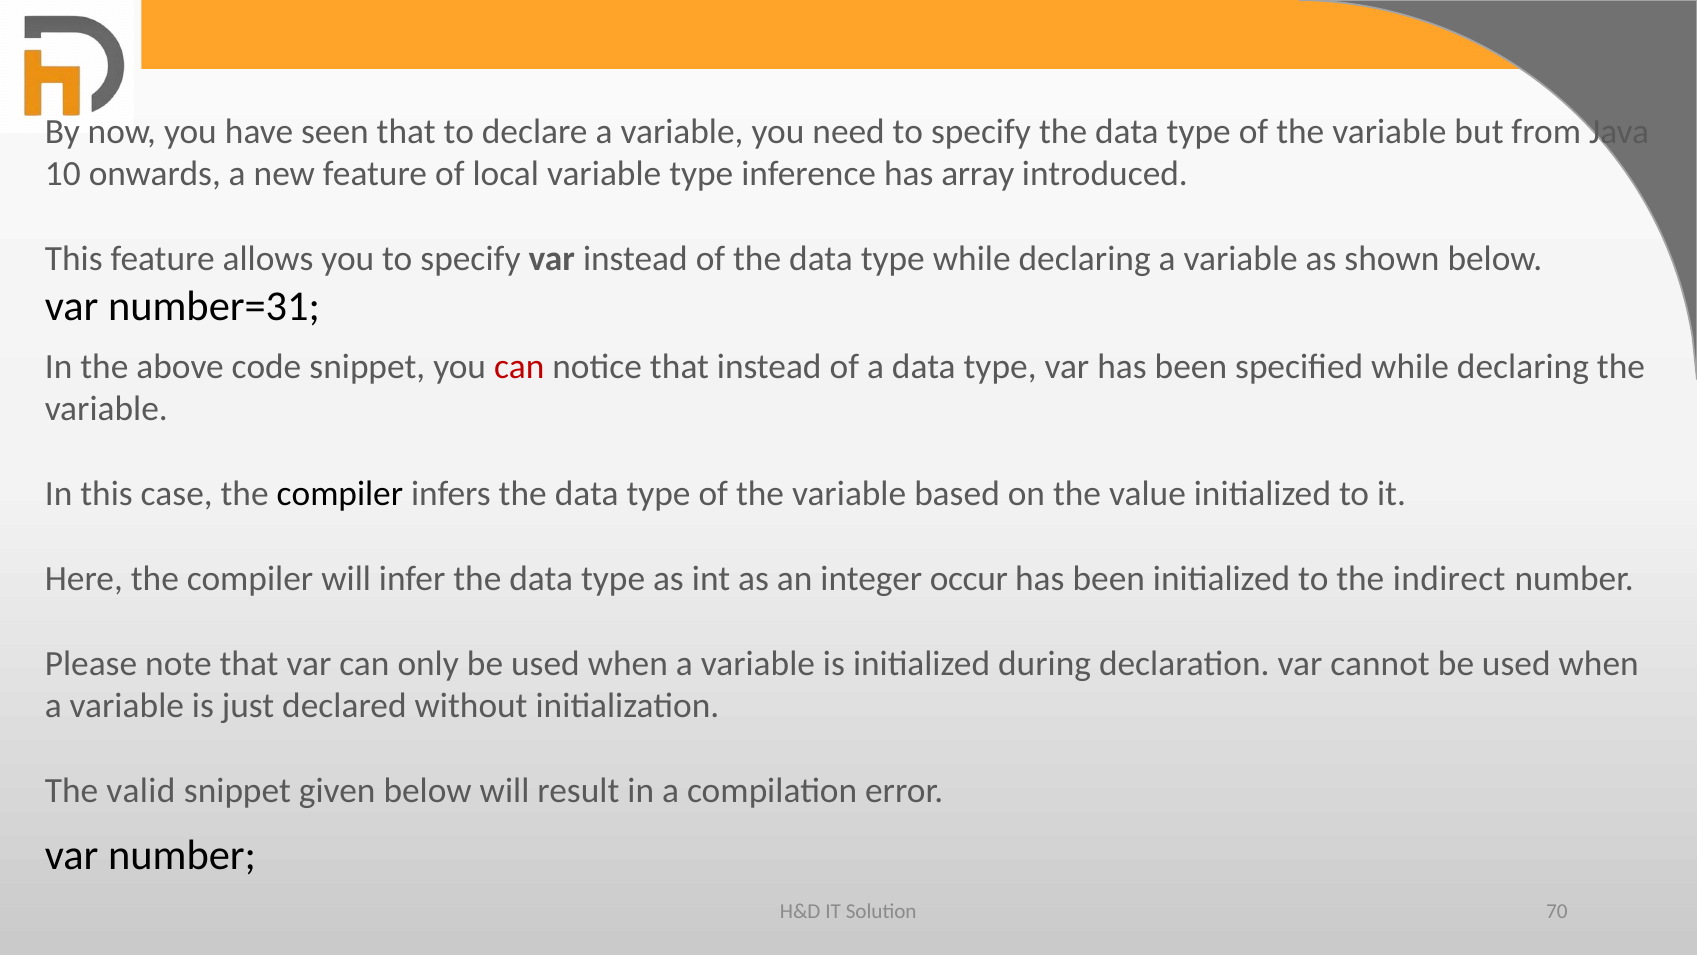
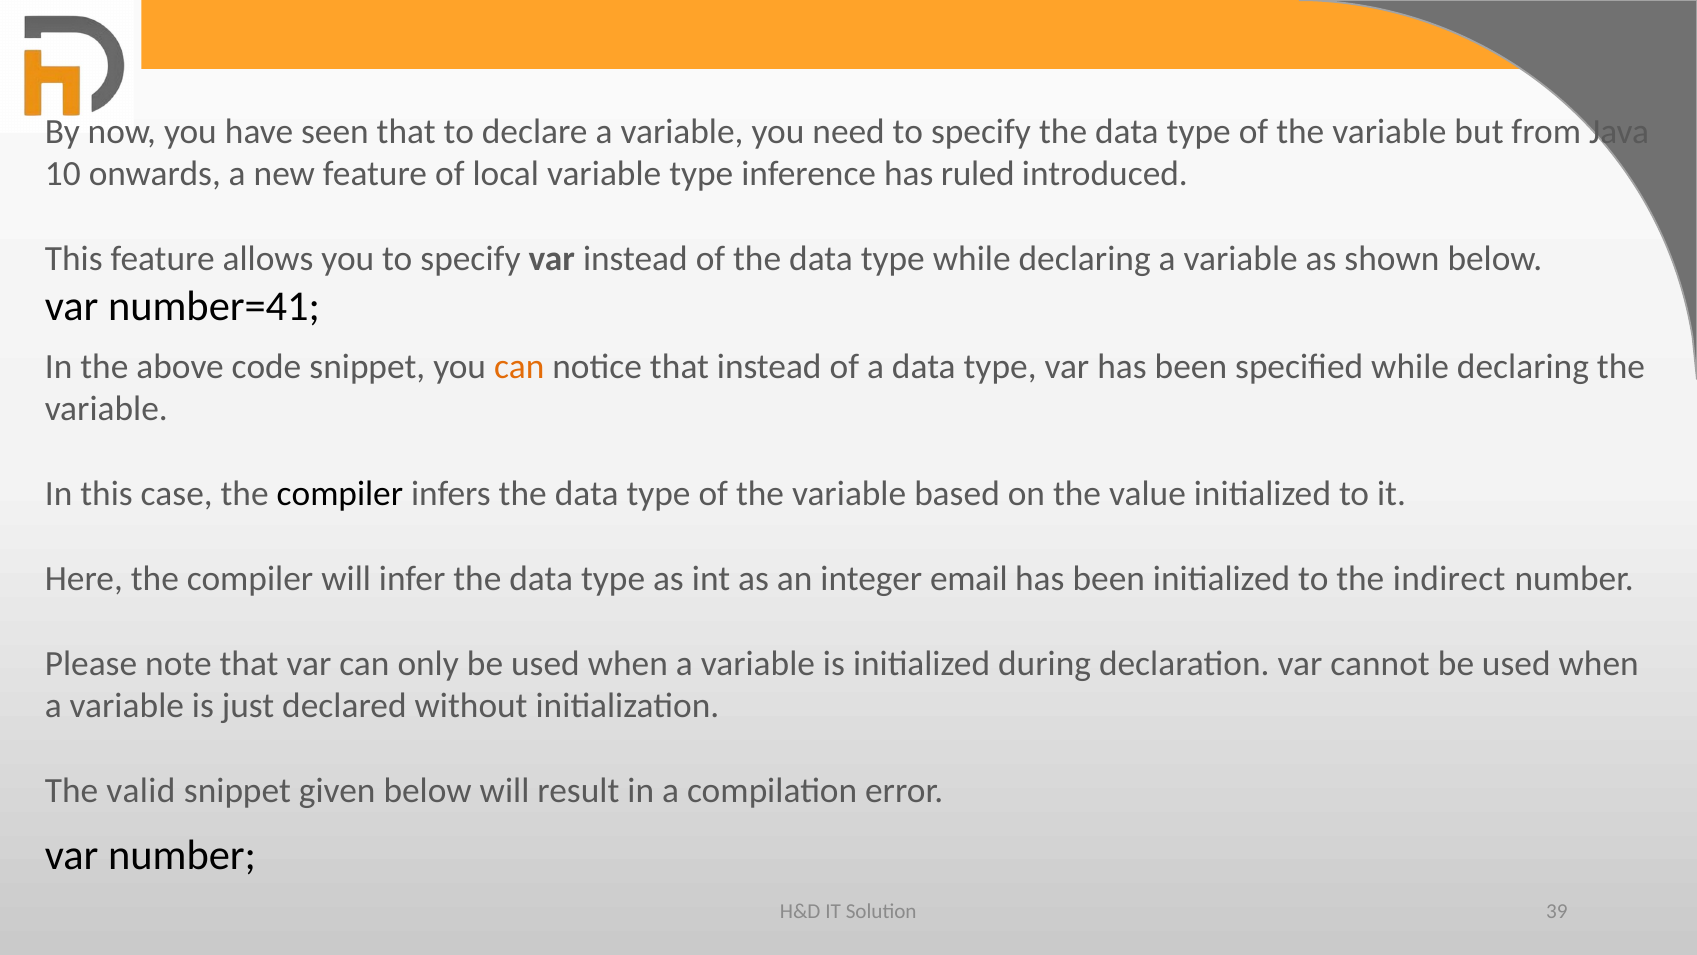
array: array -> ruled (978, 174)
number=31: number=31 -> number=41 (214, 307)
can colour: red -> orange (519, 366)
occur: occur -> email (969, 579)
70: 70 -> 39 (1557, 911)
